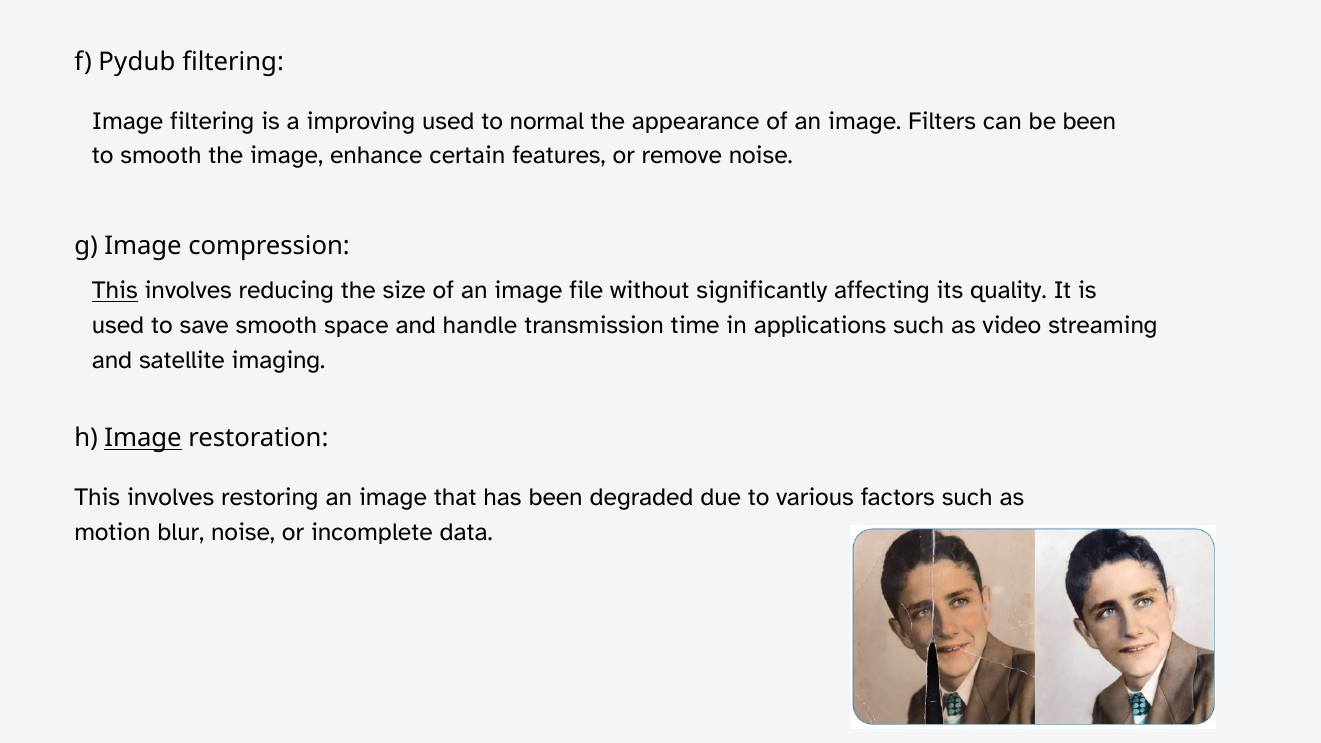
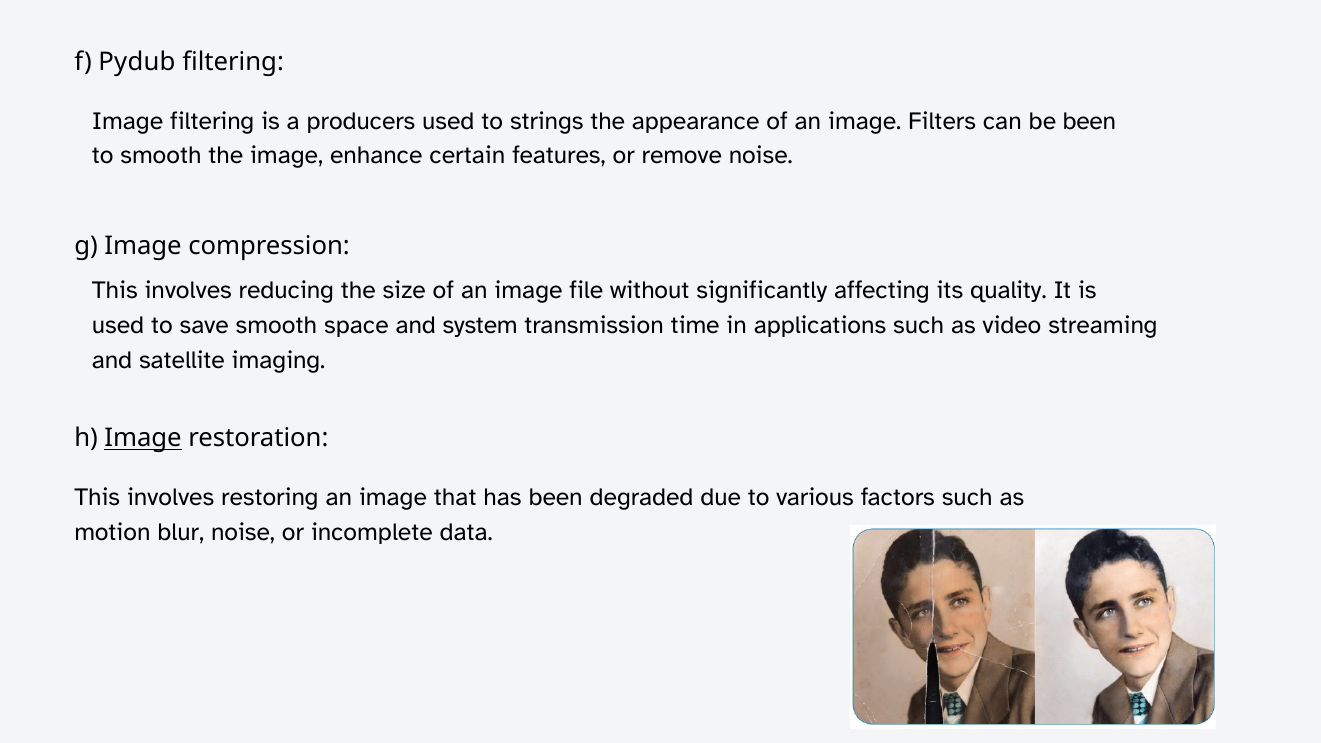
improving: improving -> producers (361, 121)
normal: normal -> strings (547, 121)
This underline: present -> none (115, 291)
handle: handle -> system (480, 325)
